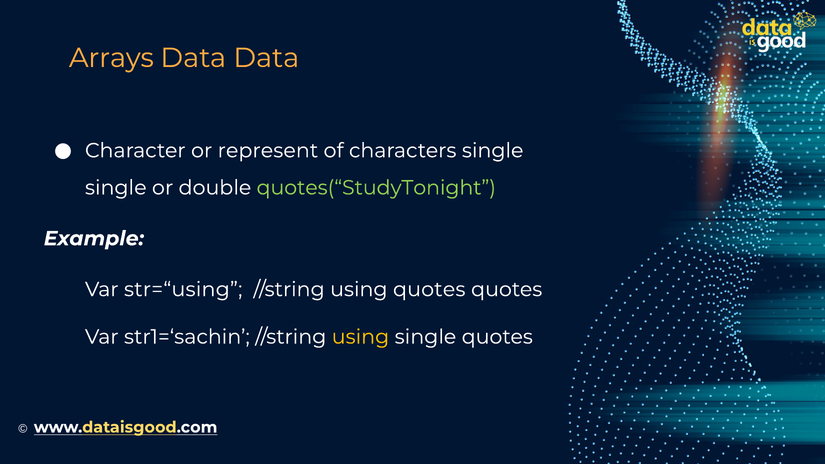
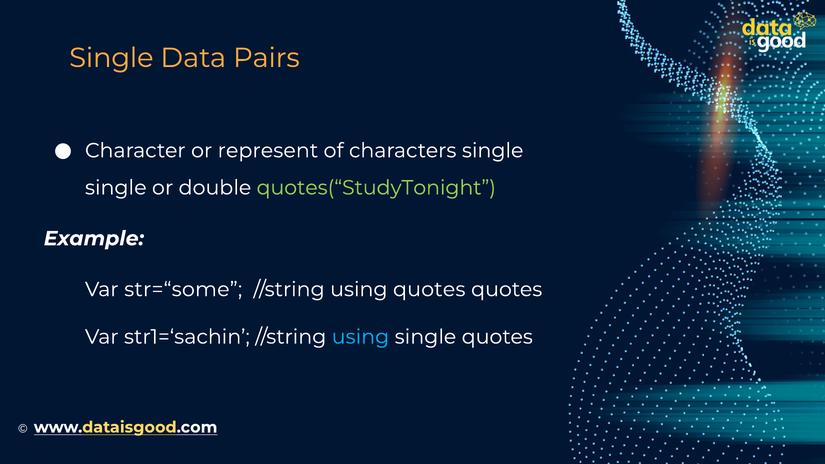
Arrays: Arrays -> Single (111, 58)
Data Data: Data -> Pairs (266, 58)
str=“using: str=“using -> str=“some (183, 289)
using colour: yellow -> light blue (360, 337)
